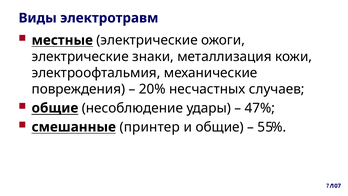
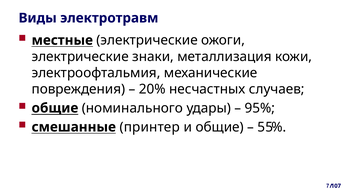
несоблюдение: несоблюдение -> номинального (132, 108)
47%: 47% -> 95% (260, 108)
